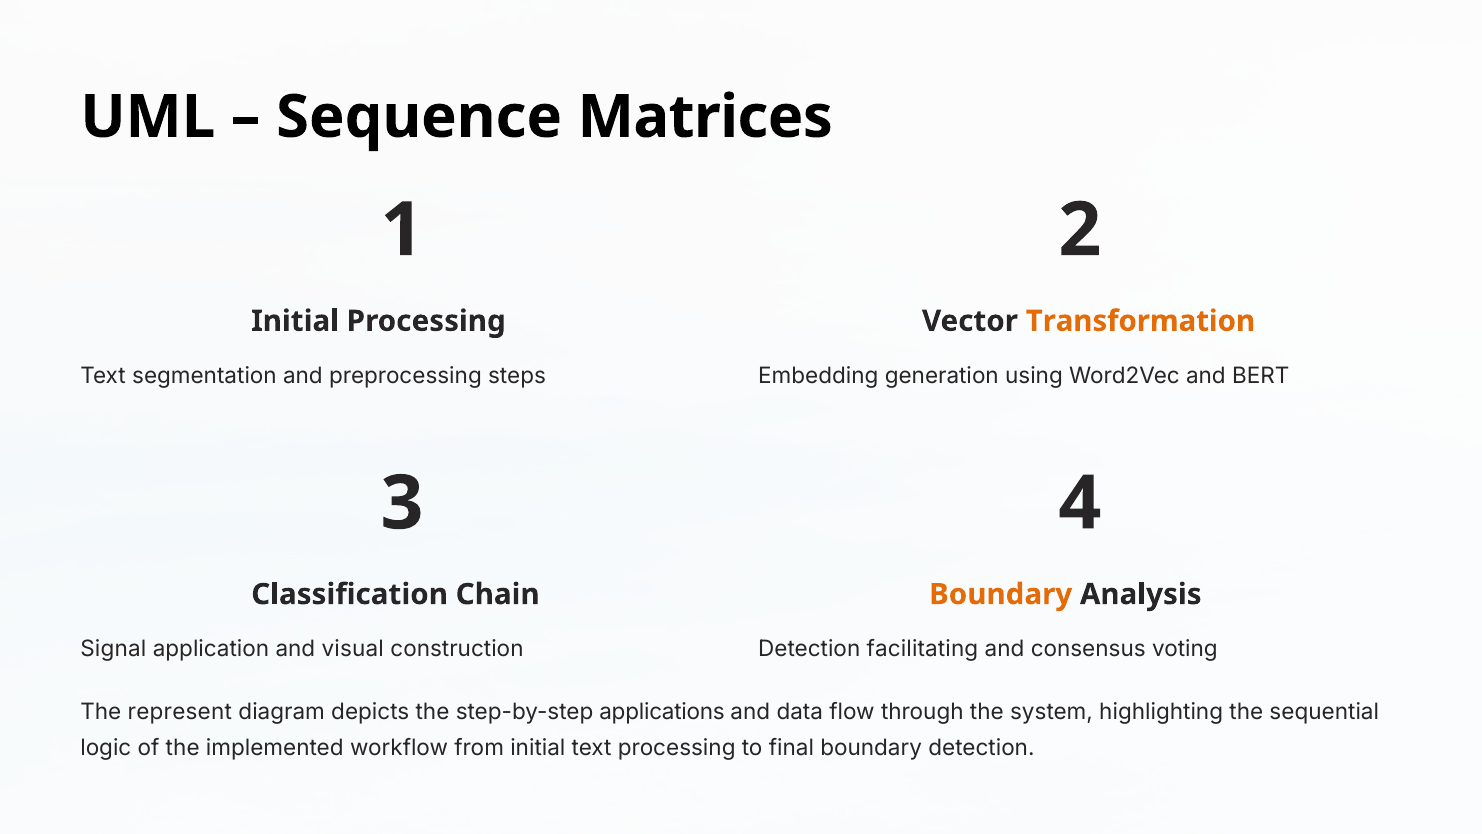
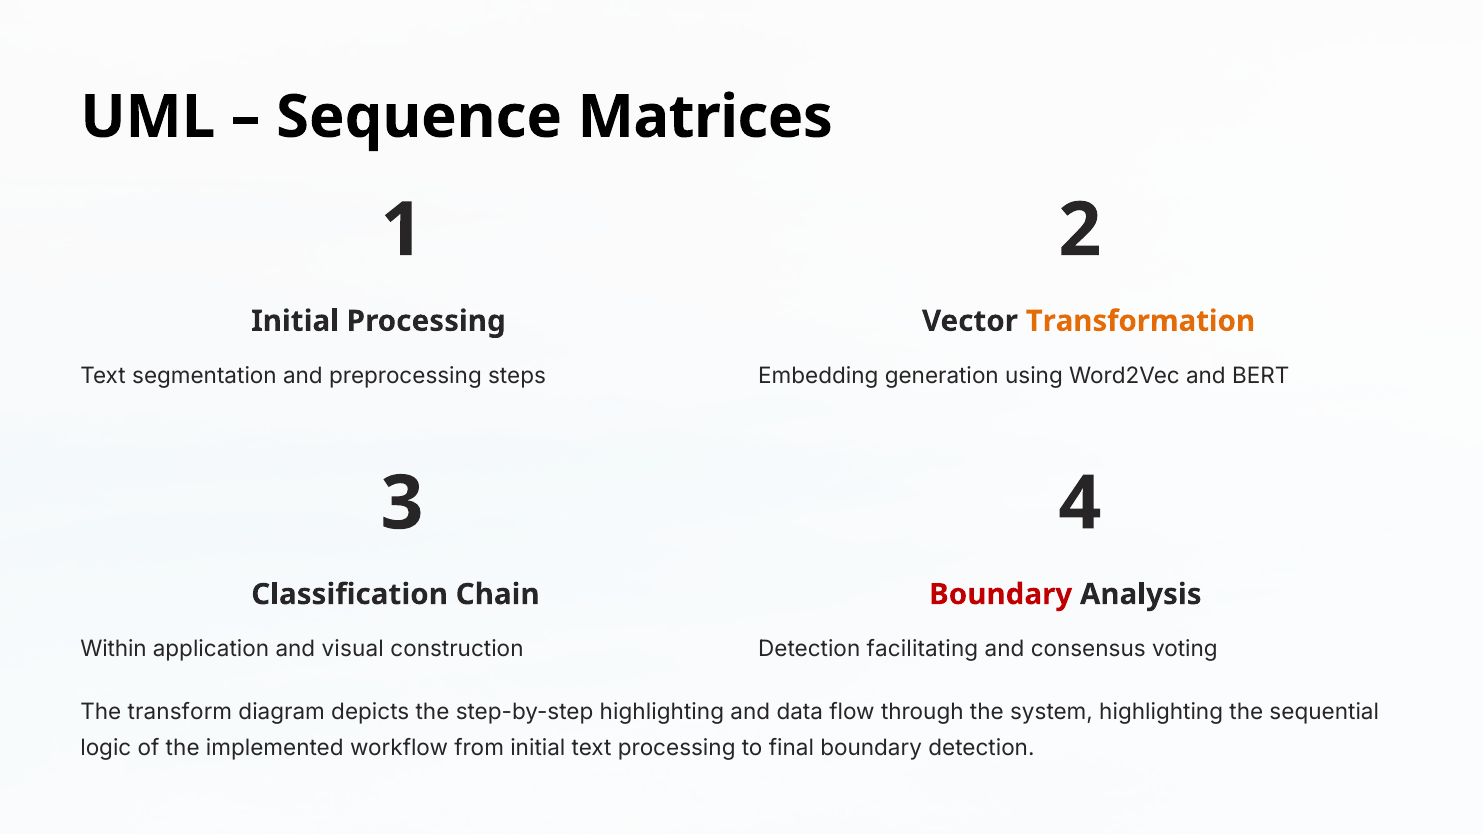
Boundary colour: orange -> red (1001, 594)
Signal: Signal -> Within (113, 649)
represent: represent -> transform (180, 711)
step-by-step applications: applications -> highlighting (662, 711)
